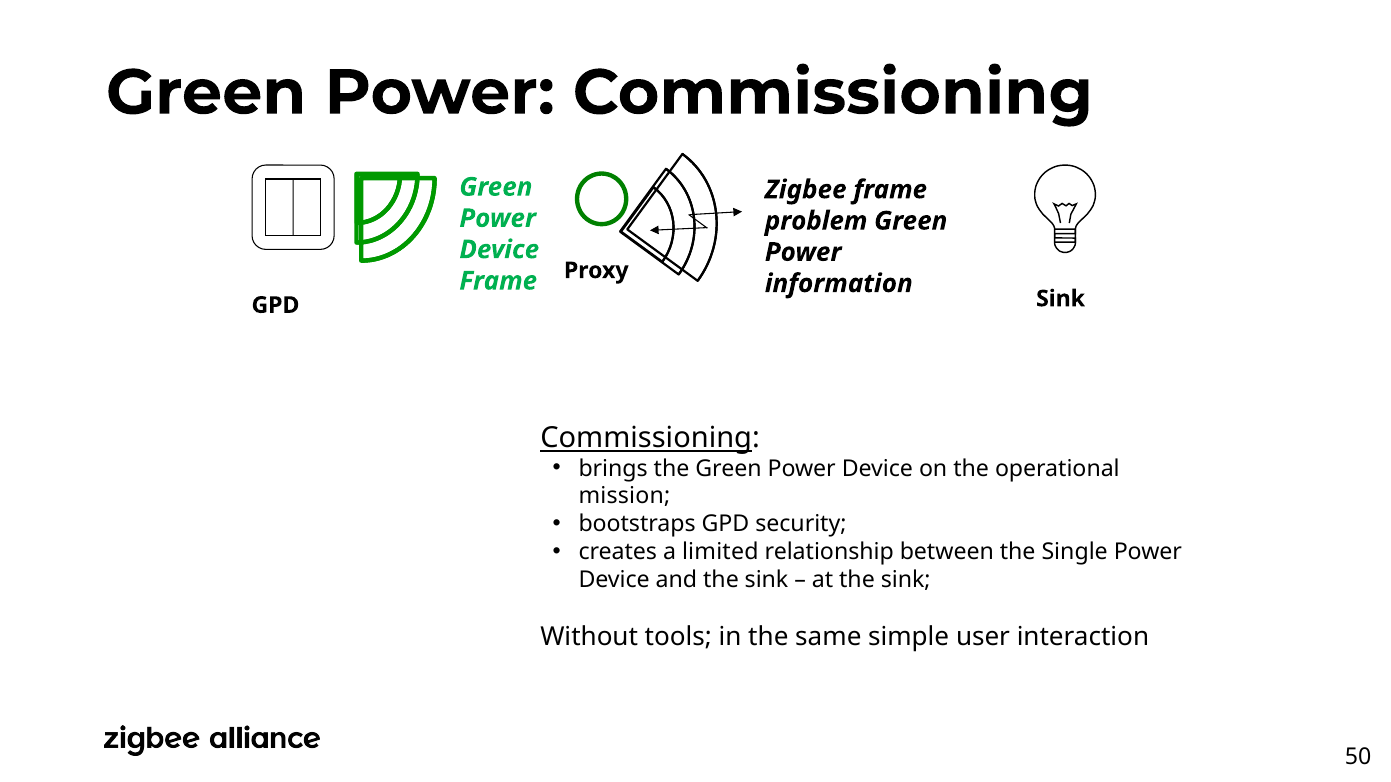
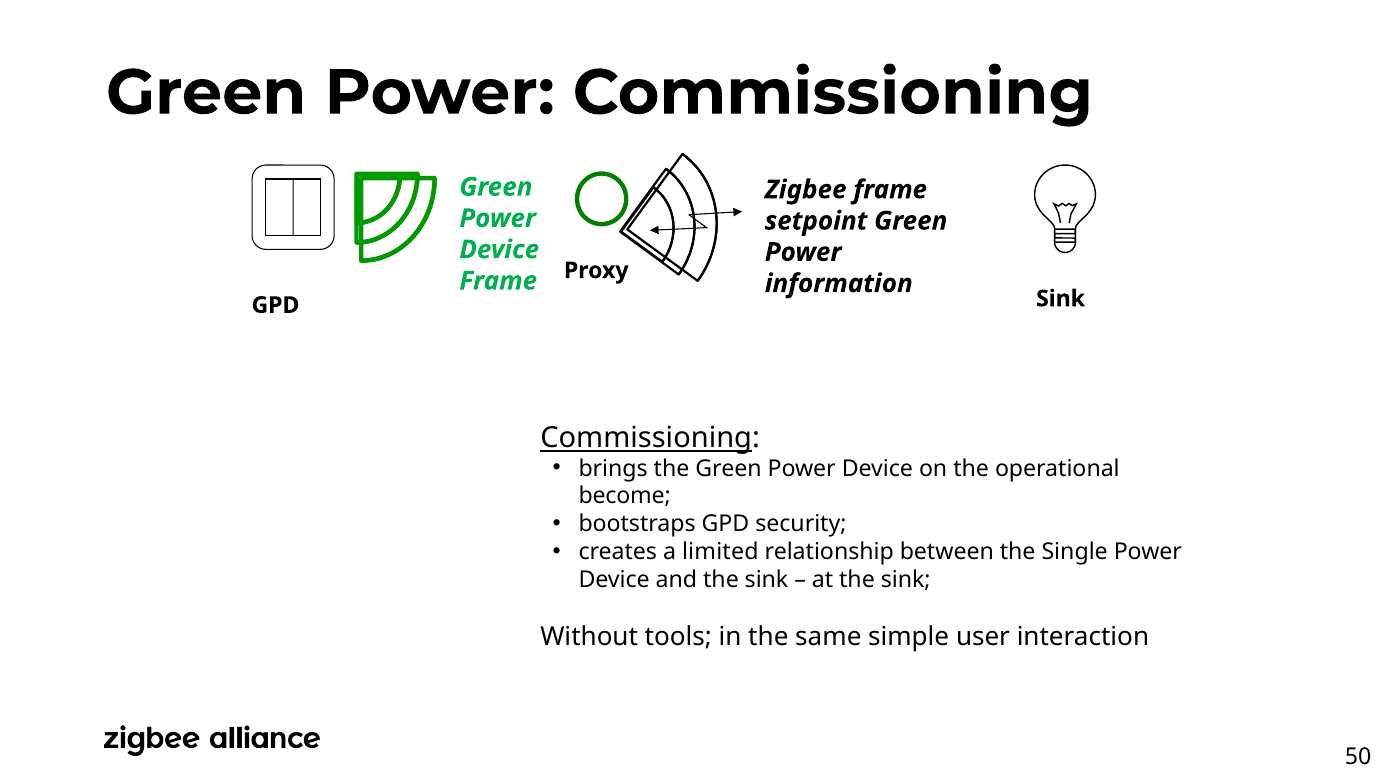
problem: problem -> setpoint (816, 221)
mission: mission -> become (625, 497)
